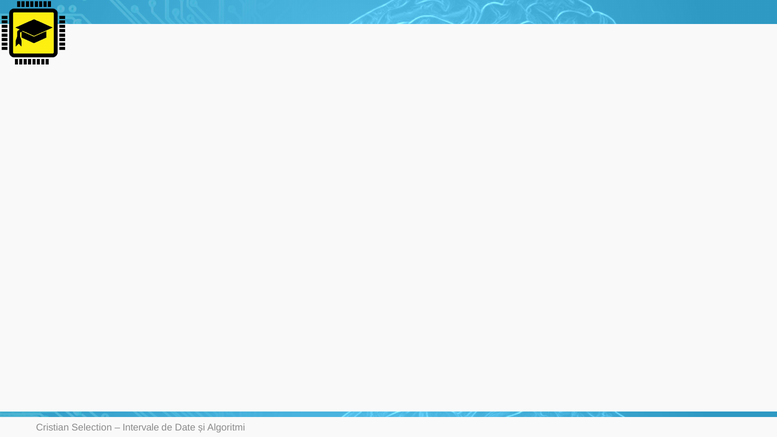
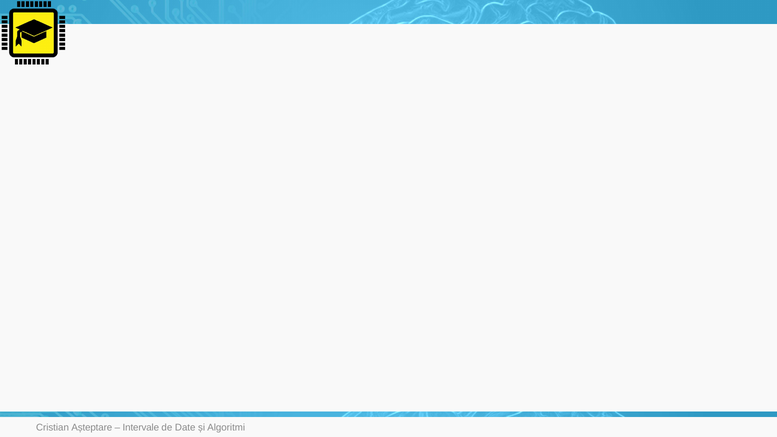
Selection: Selection -> Așteptare (92, 428)
